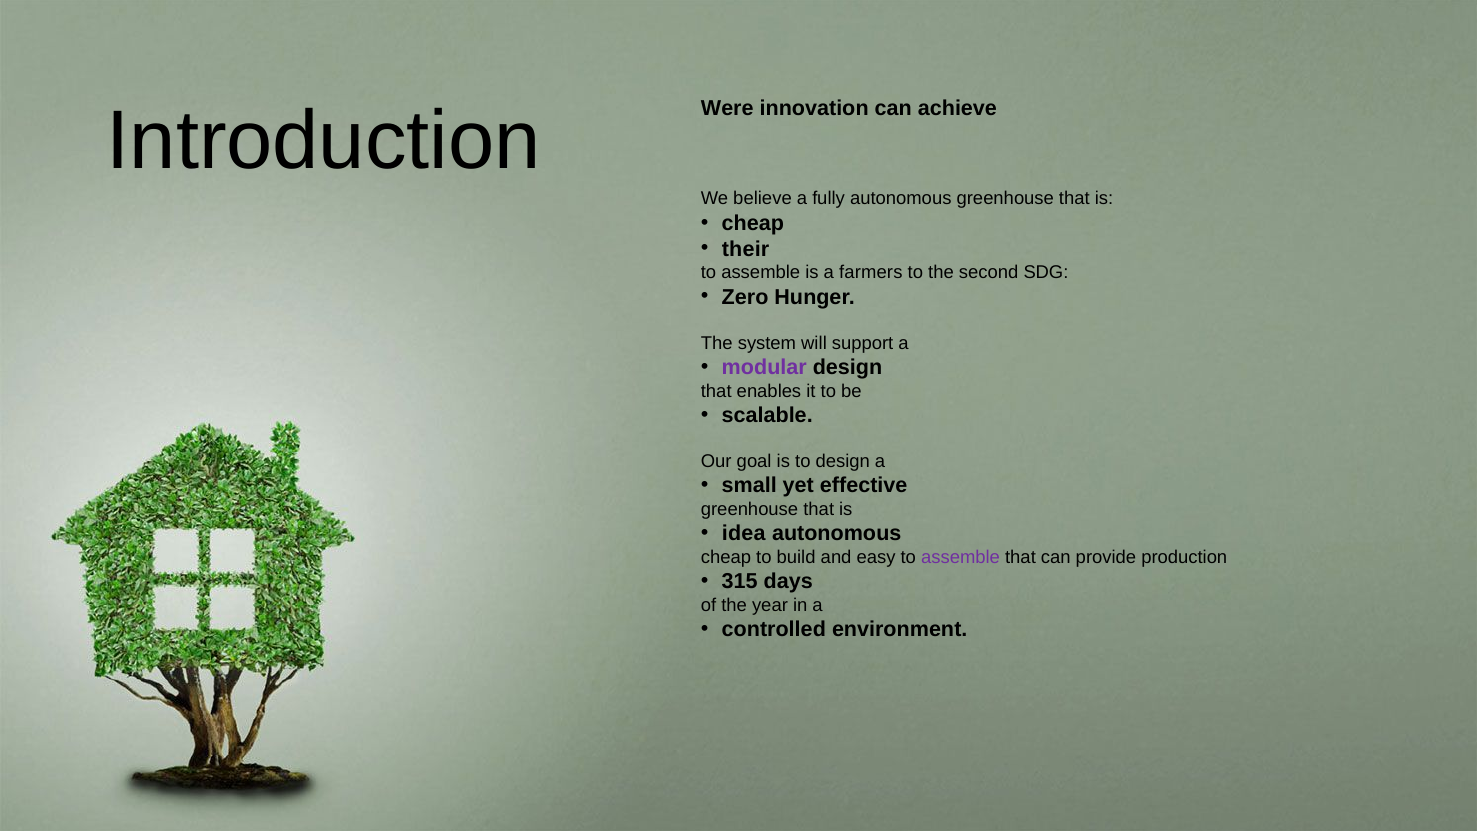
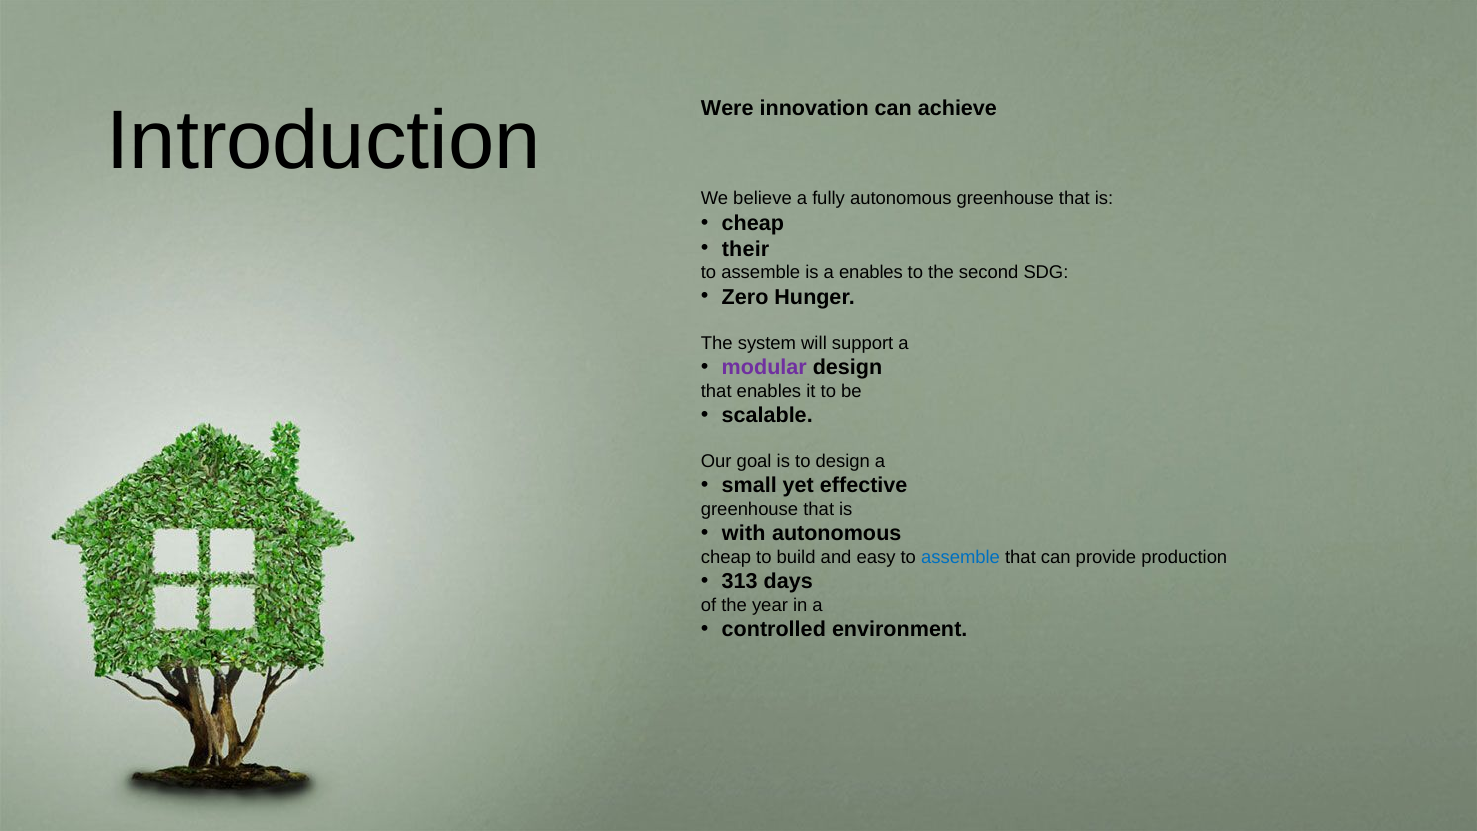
a farmers: farmers -> enables (871, 273)
idea: idea -> with (744, 533)
assemble colour: purple -> blue (961, 557)
315: 315 -> 313 (740, 581)
